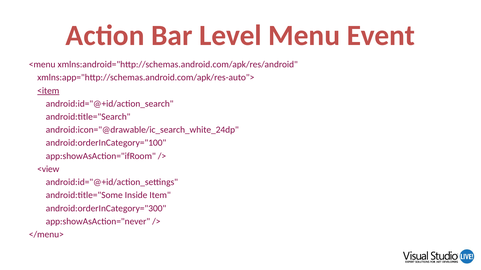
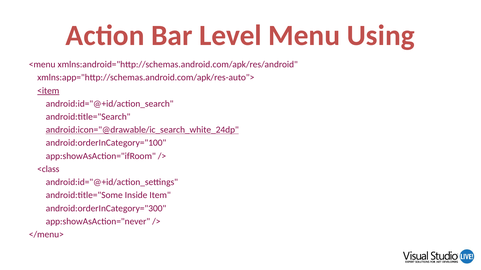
Event: Event -> Using (381, 35)
android:icon="@drawable/ic_search_white_24dp underline: none -> present (142, 130)
<view: <view -> <class (48, 169)
